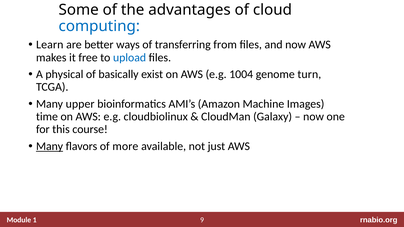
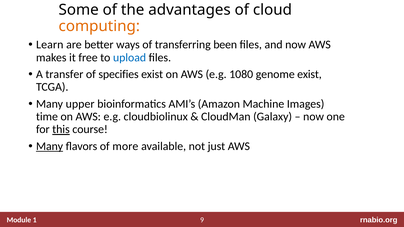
computing colour: blue -> orange (99, 26)
from: from -> been (225, 45)
physical: physical -> transfer (64, 74)
basically: basically -> specifies (119, 74)
1004: 1004 -> 1080 (241, 74)
genome turn: turn -> exist (309, 74)
this underline: none -> present (61, 130)
